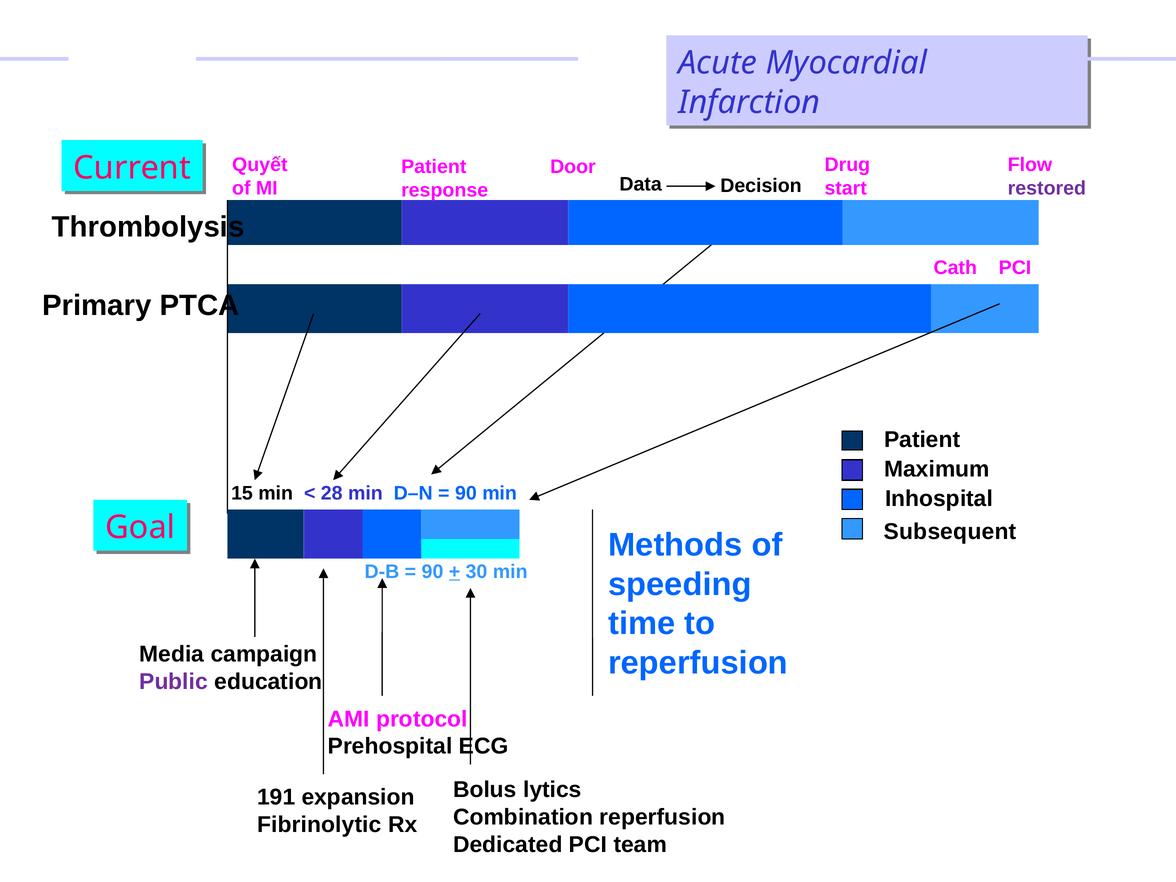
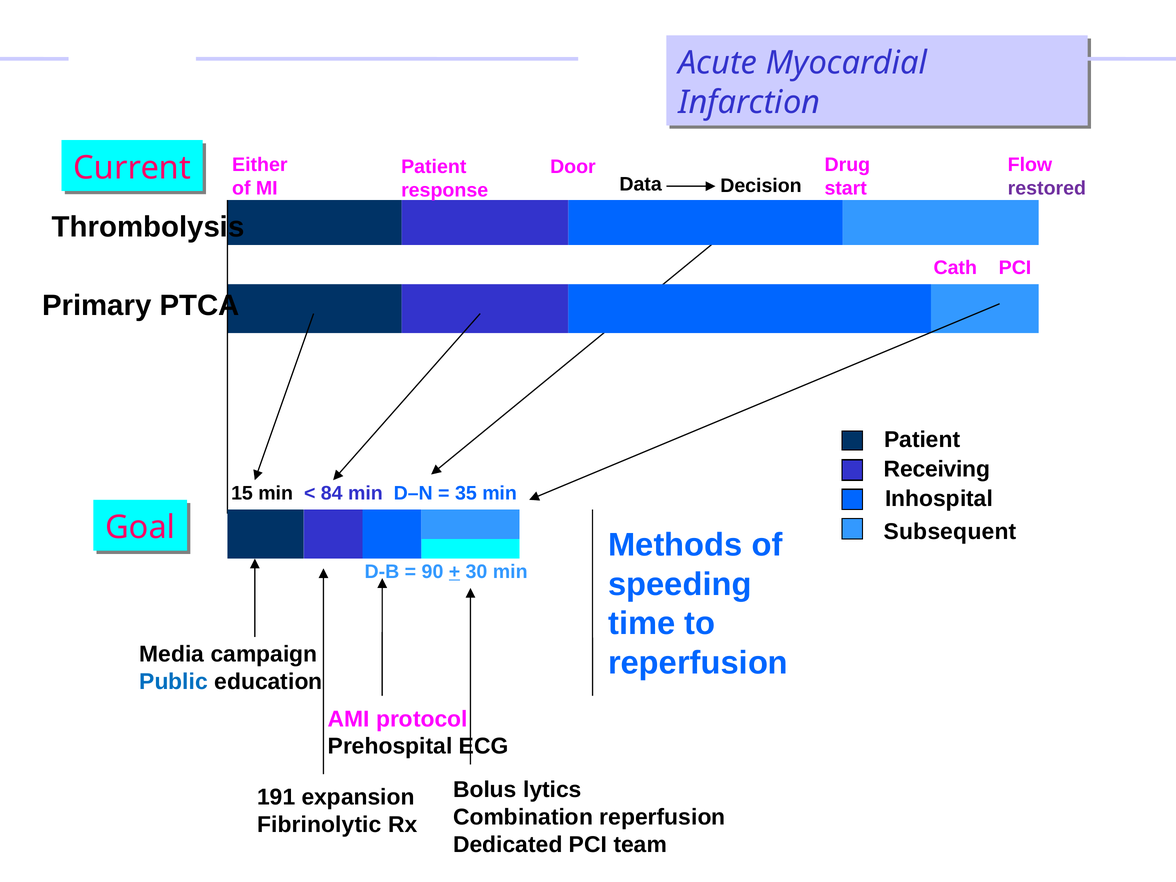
Quyết: Quyết -> Either (260, 165)
Maximum: Maximum -> Receiving (937, 469)
28: 28 -> 84 (332, 493)
90: 90 -> 35 (466, 493)
Public colour: purple -> blue (174, 682)
